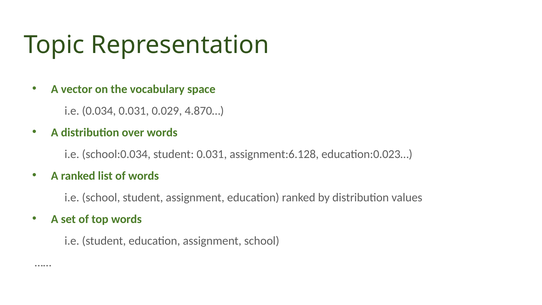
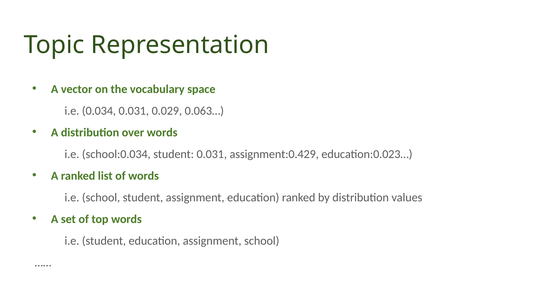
4.870…: 4.870… -> 0.063… (204, 111)
assignment:6.128: assignment:6.128 -> assignment:0.429 (274, 154)
